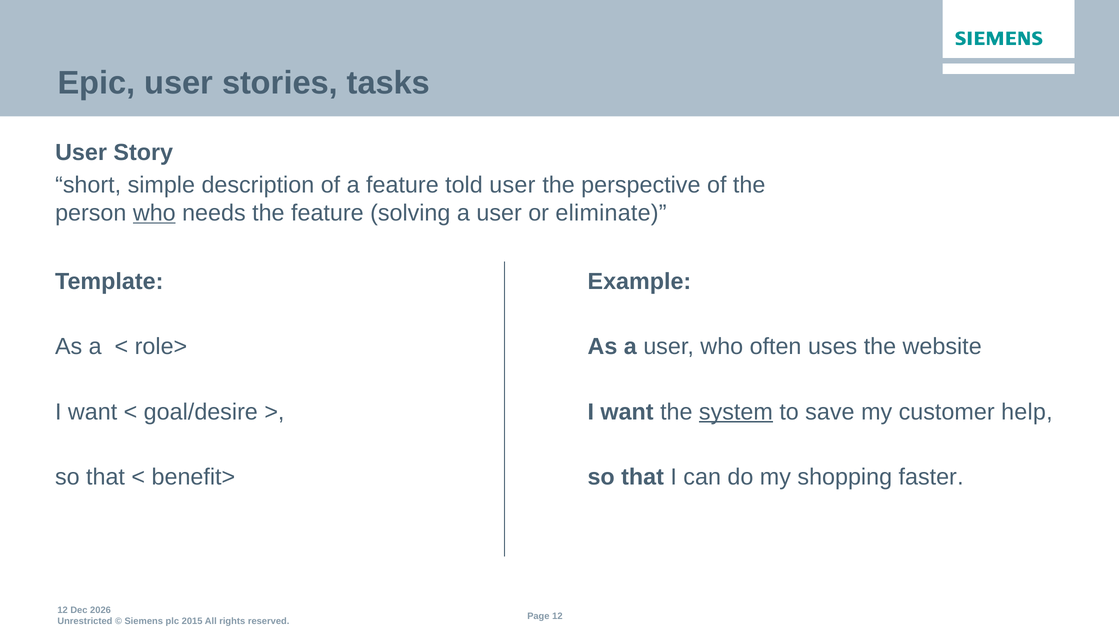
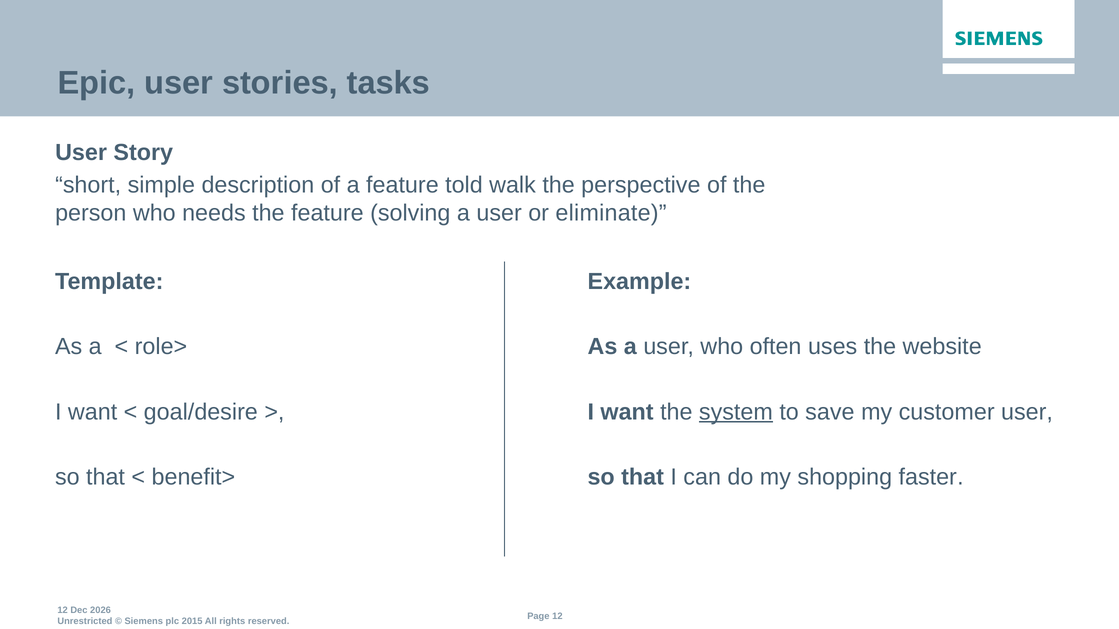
told user: user -> walk (513, 185)
who underline: present -> none (154, 213)
customer help: help -> user (1027, 412)
